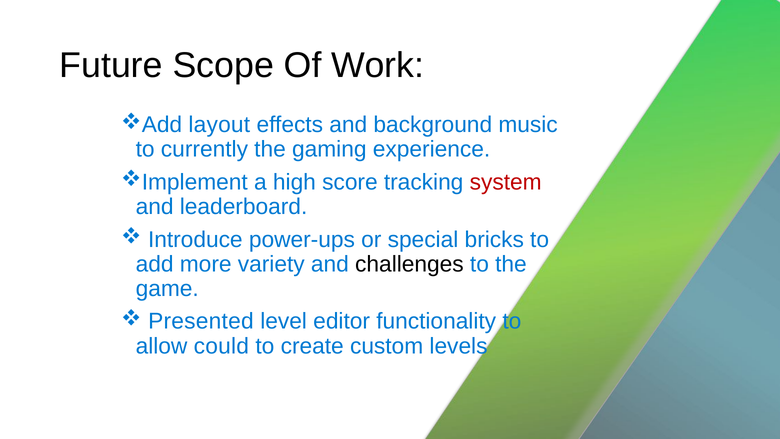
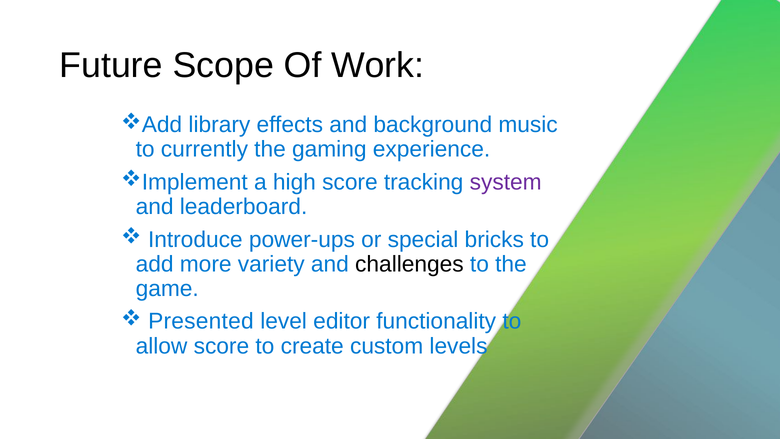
layout: layout -> library (219, 125)
system colour: red -> purple (506, 182)
allow could: could -> score (221, 346)
